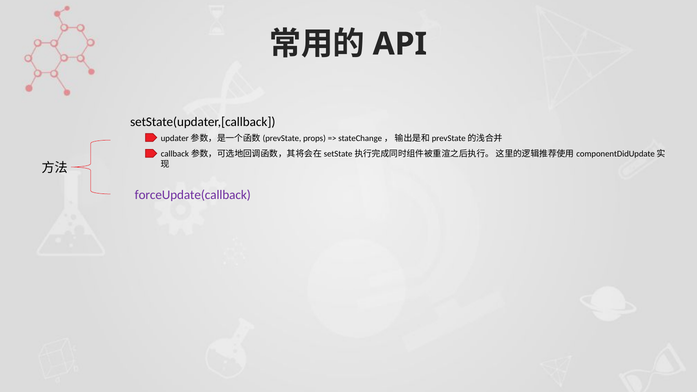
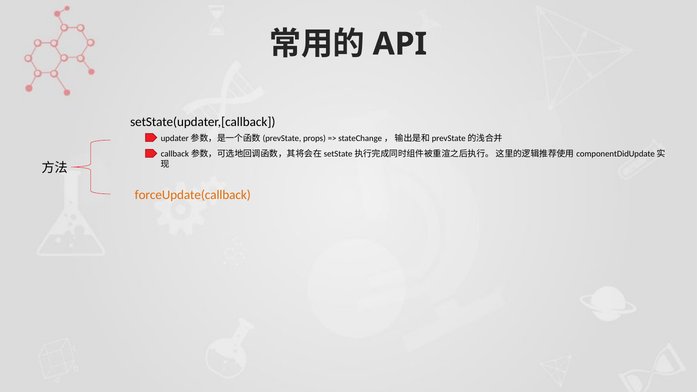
forceUpdate(callback colour: purple -> orange (193, 195)
